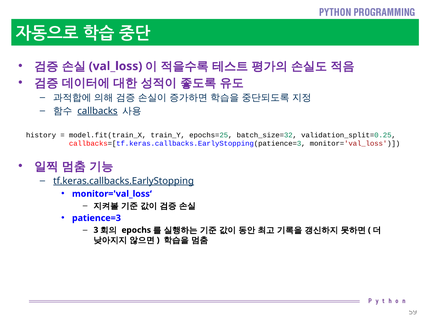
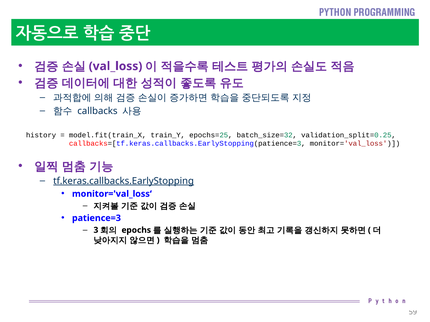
callbacks underline: present -> none (97, 111)
